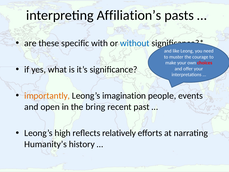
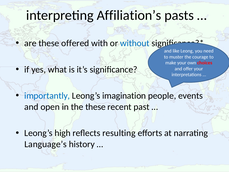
specific: specific -> offered (75, 43)
importantly colour: orange -> blue (47, 96)
the bring: bring -> these (96, 107)
relatively: relatively -> resulting (119, 133)
Humanity’s: Humanity’s -> Language’s (46, 144)
